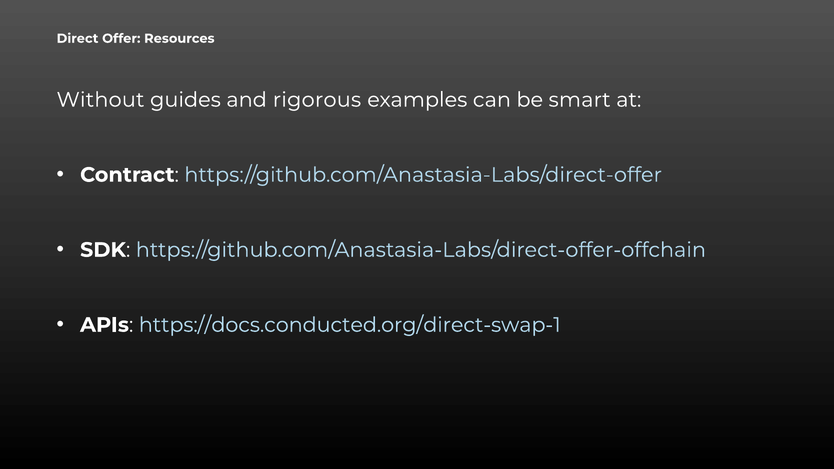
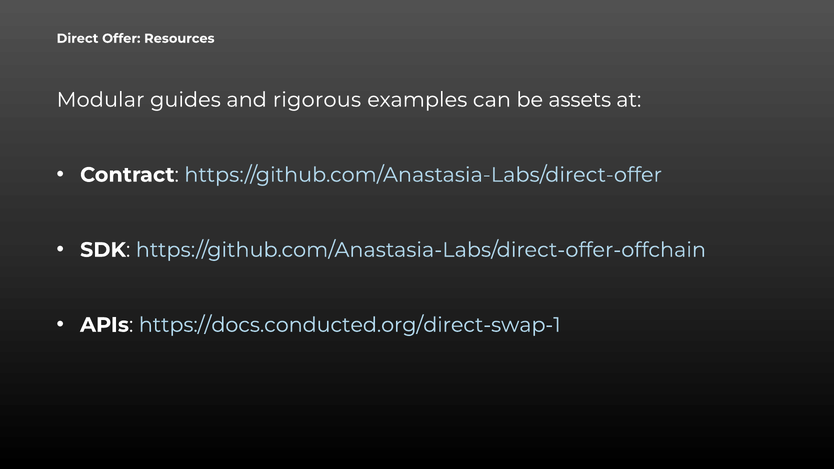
Without: Without -> Modular (101, 100)
smart: smart -> assets (580, 100)
